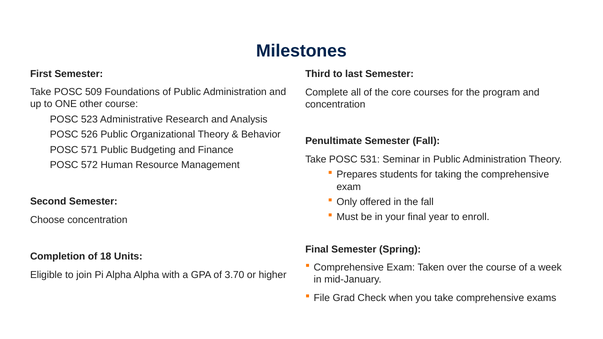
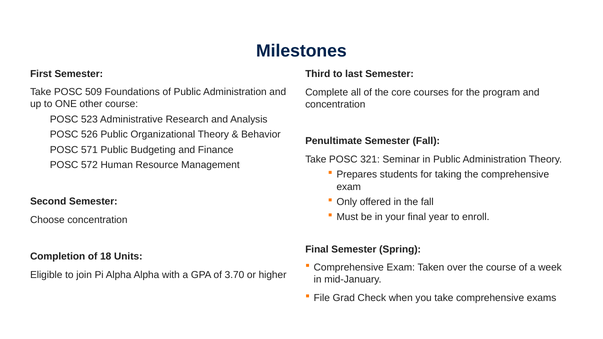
531: 531 -> 321 (370, 160)
